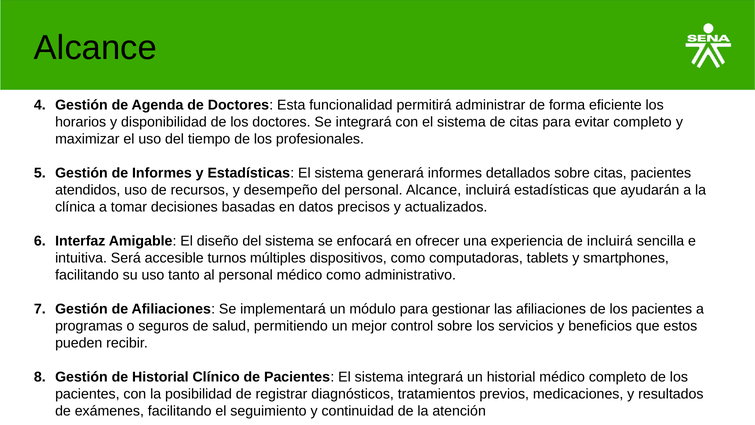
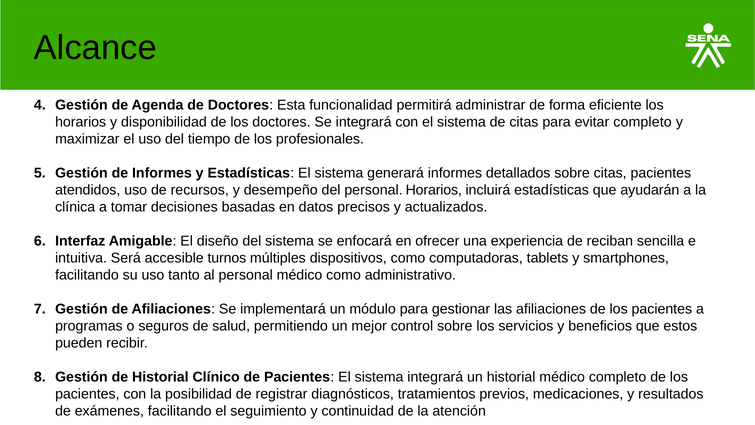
personal Alcance: Alcance -> Horarios (434, 190)
de incluirá: incluirá -> reciban (610, 241)
